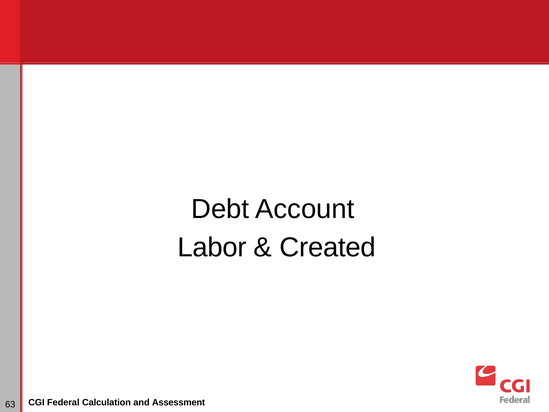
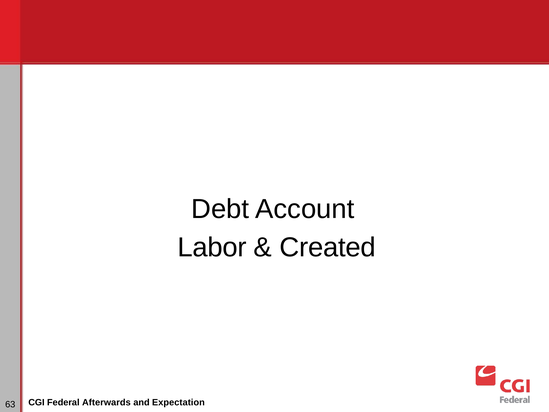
Calculation: Calculation -> Afterwards (106, 402)
Assessment: Assessment -> Expectation (178, 402)
